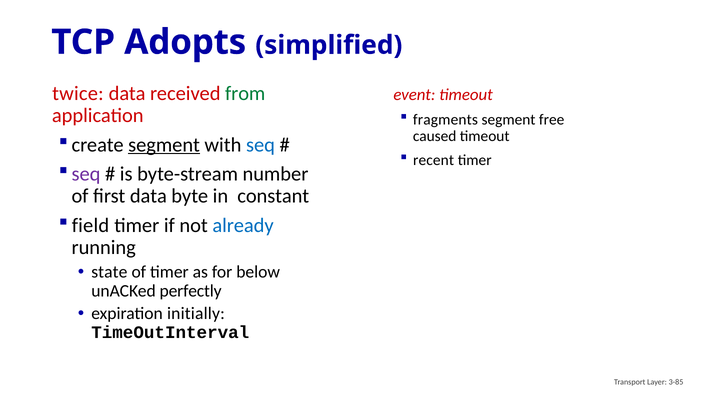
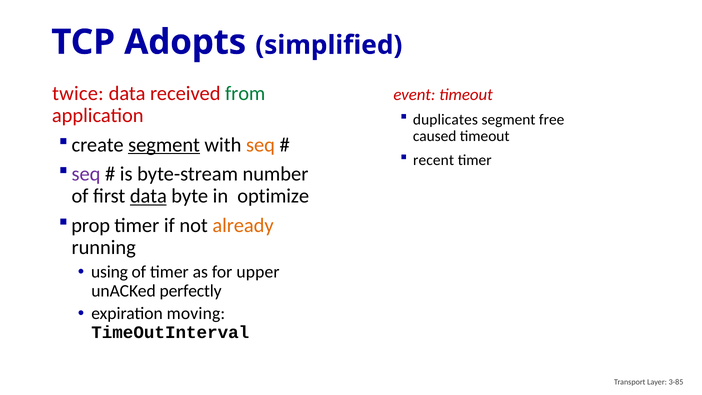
fragments: fragments -> duplicates (445, 120)
seq colour: blue -> orange (260, 145)
data underline: none -> present (148, 196)
constant: constant -> optimize (273, 196)
field: field -> prop (91, 226)
already colour: blue -> orange (243, 226)
state: state -> using (109, 272)
below: below -> upper (258, 272)
initially: initially -> moving (196, 313)
